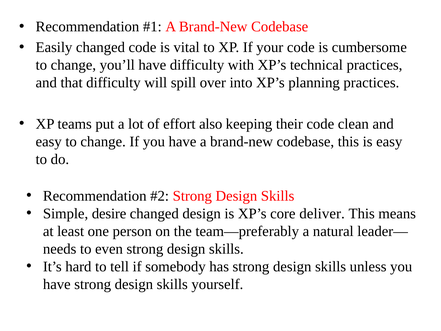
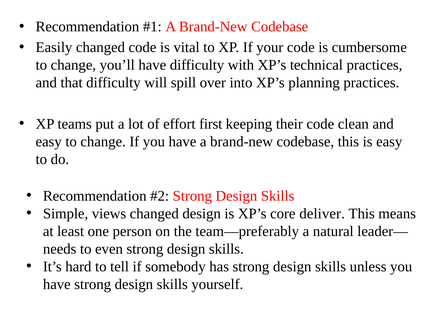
also: also -> first (211, 124)
desire: desire -> views (109, 213)
